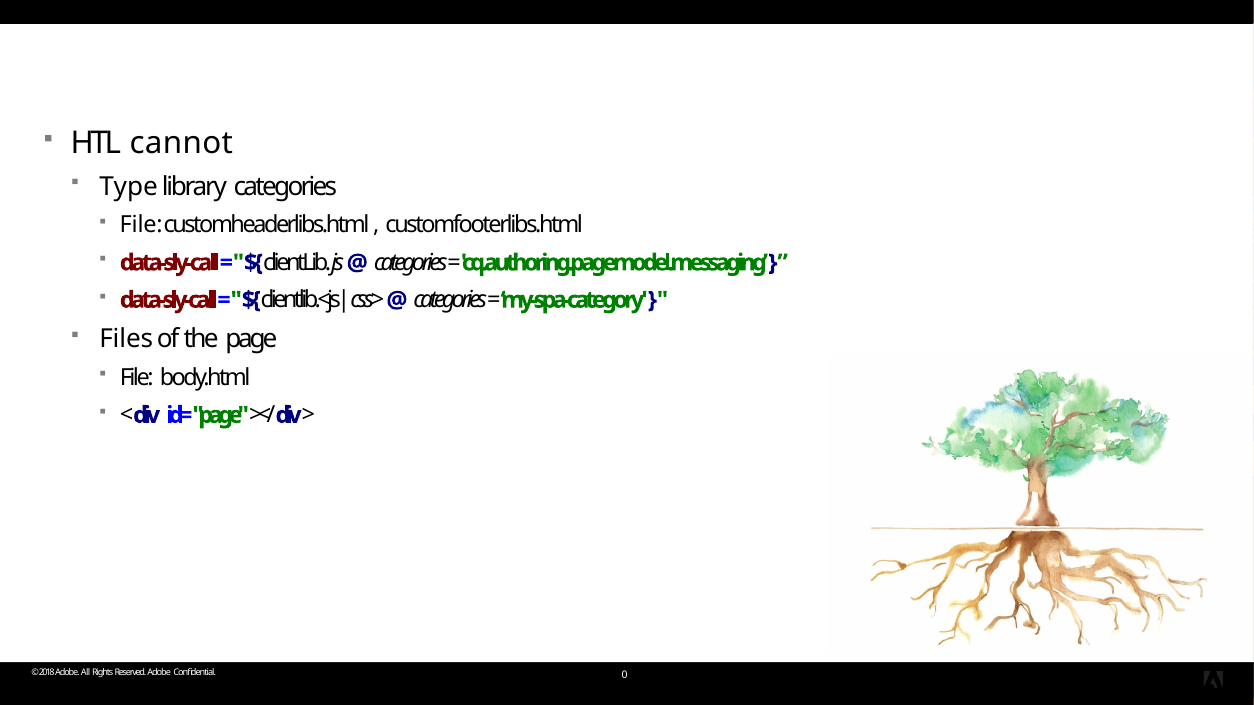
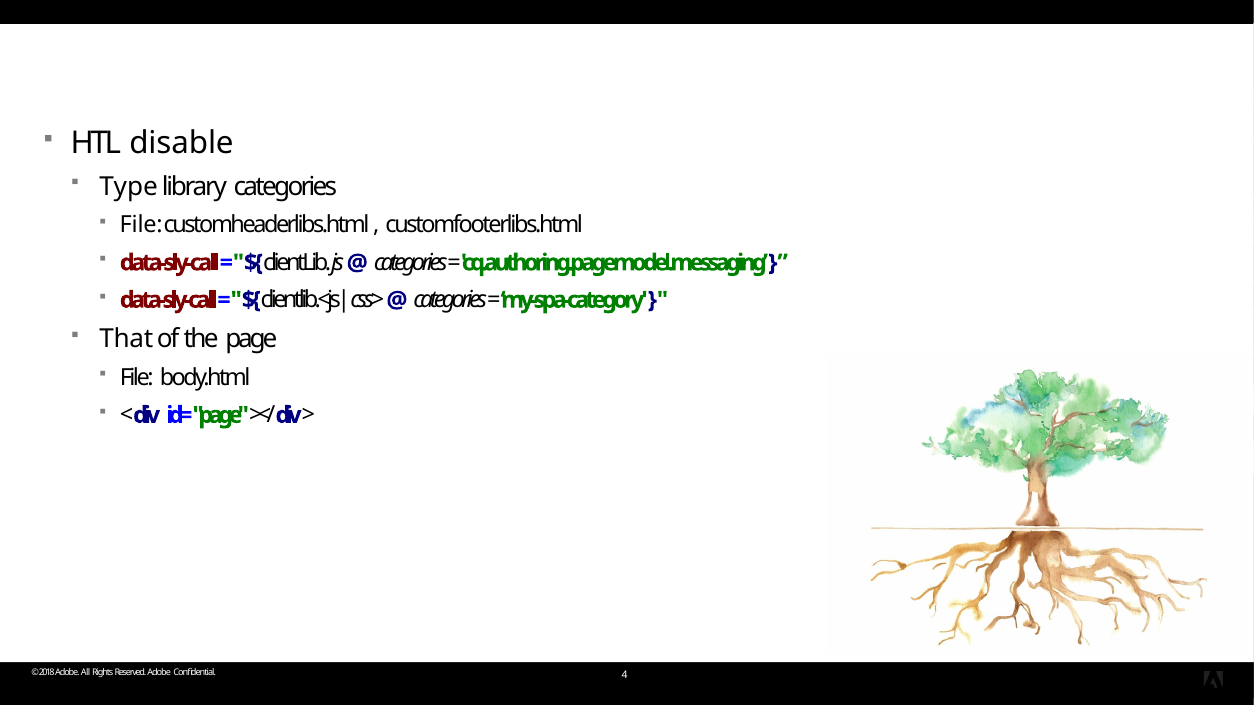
cannot: cannot -> disable (181, 143)
Files: Files -> That (126, 339)
0: 0 -> 4 (625, 675)
